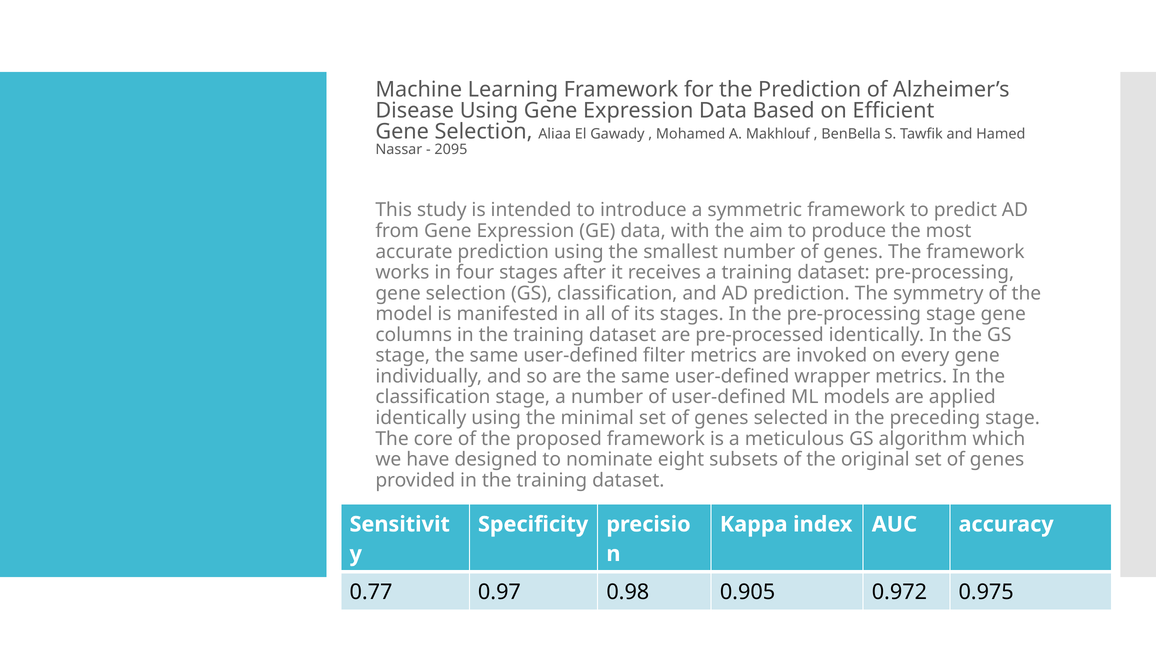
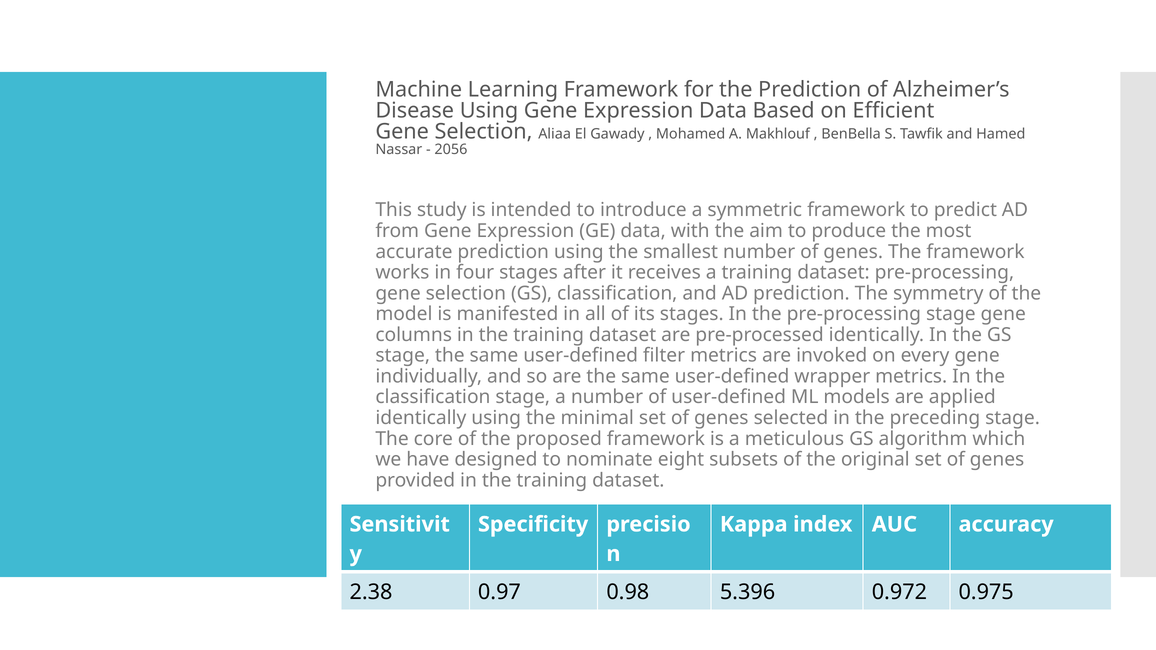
2095: 2095 -> 2056 (451, 150)
0.77: 0.77 -> 2.38 (371, 592)
0.905: 0.905 -> 5.396 (748, 592)
